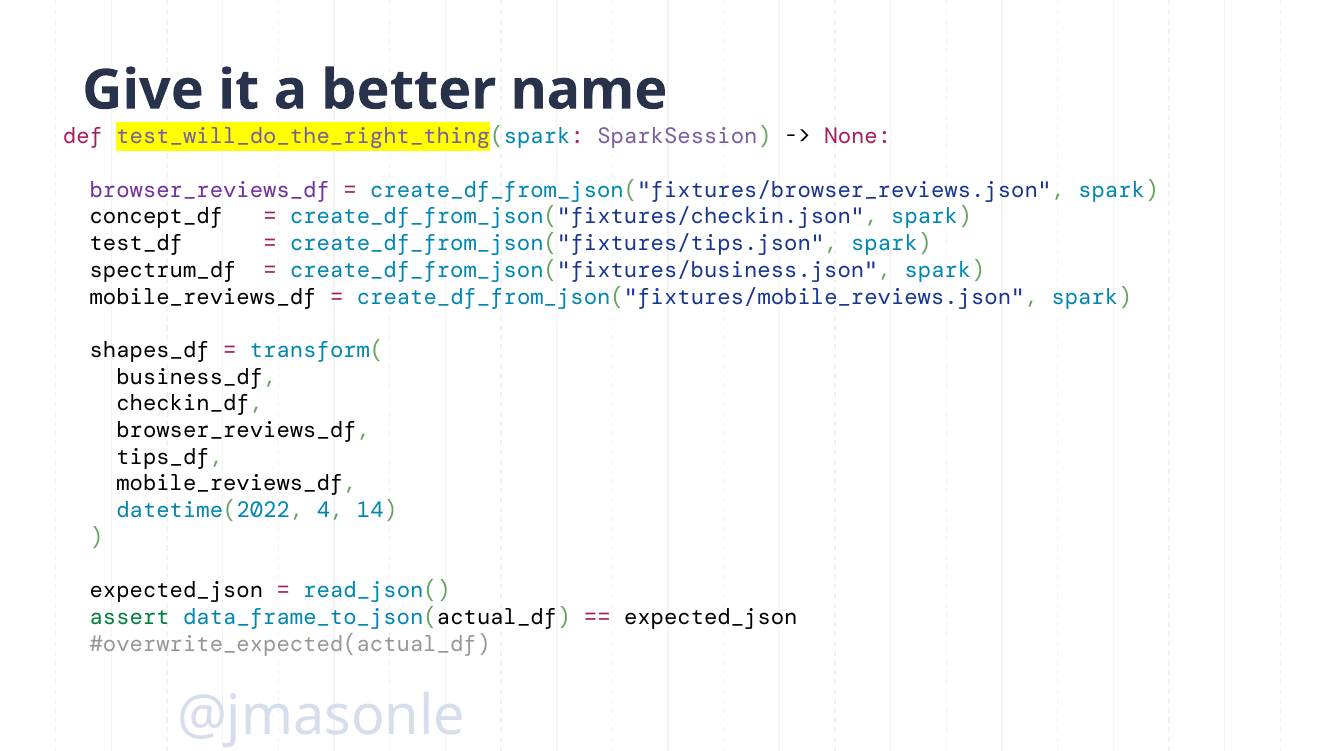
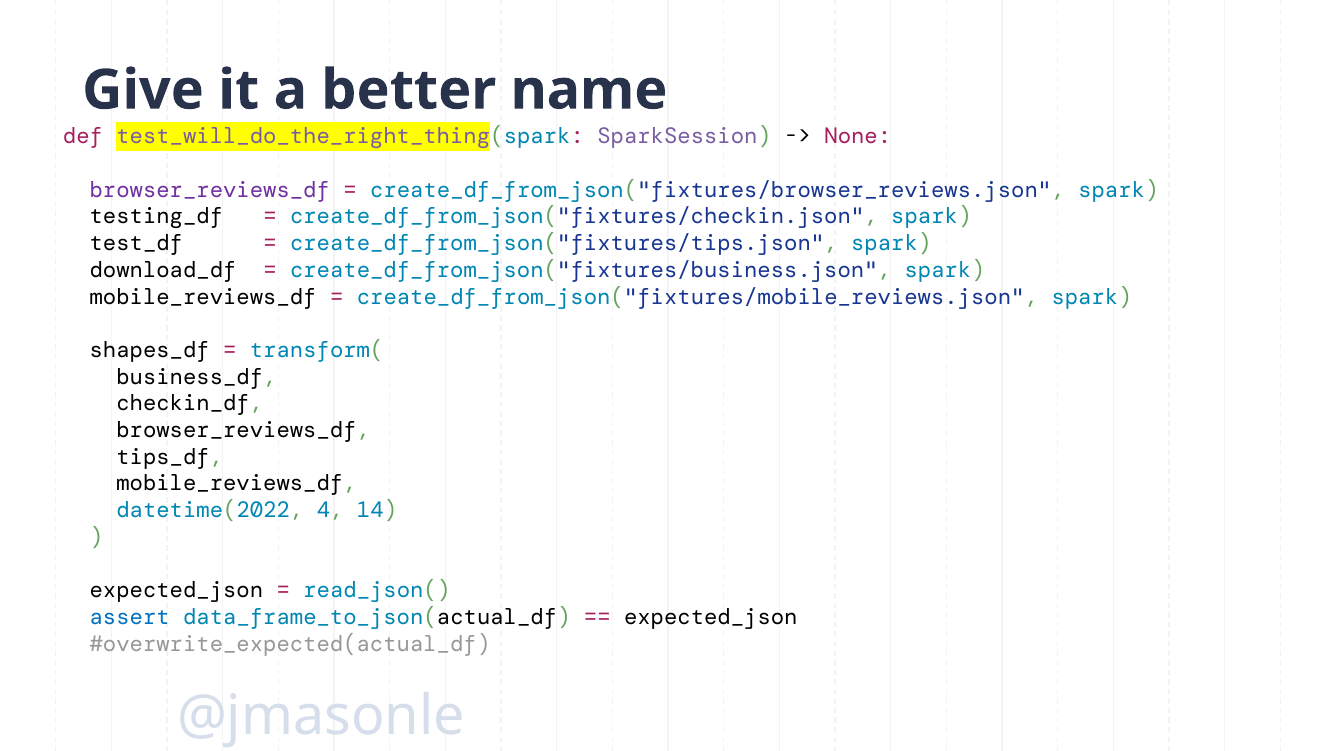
concept_df: concept_df -> testing_df (156, 217)
spectrum_df: spectrum_df -> download_df (163, 270)
assert colour: green -> blue (130, 618)
